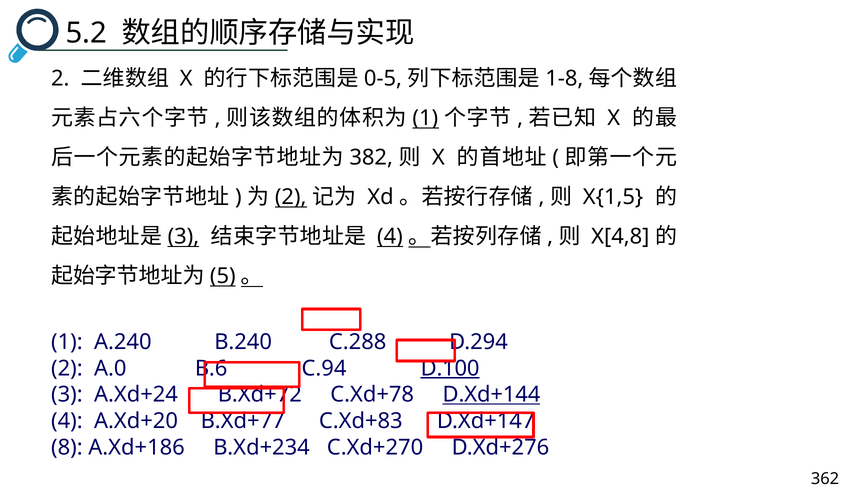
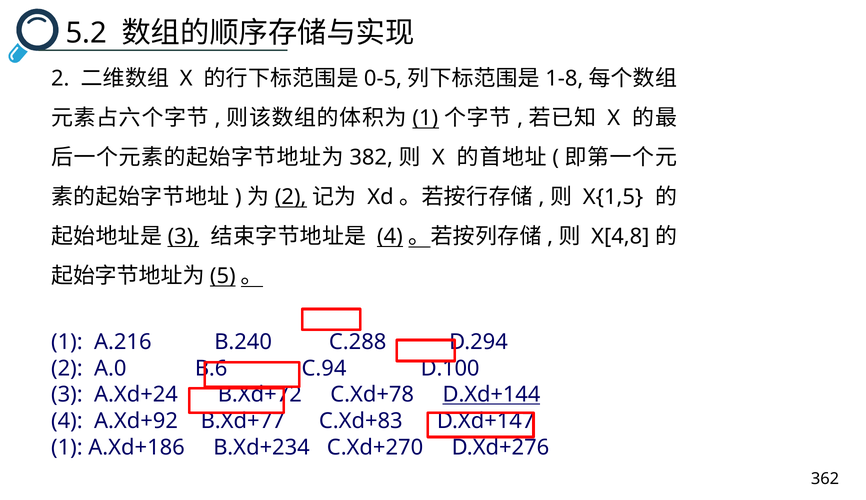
A.240: A.240 -> A.216 (123, 342)
D.100 underline: present -> none (450, 368)
A.Xd+20: A.Xd+20 -> A.Xd+92 (136, 421)
8: 8 -> 1 (67, 447)
